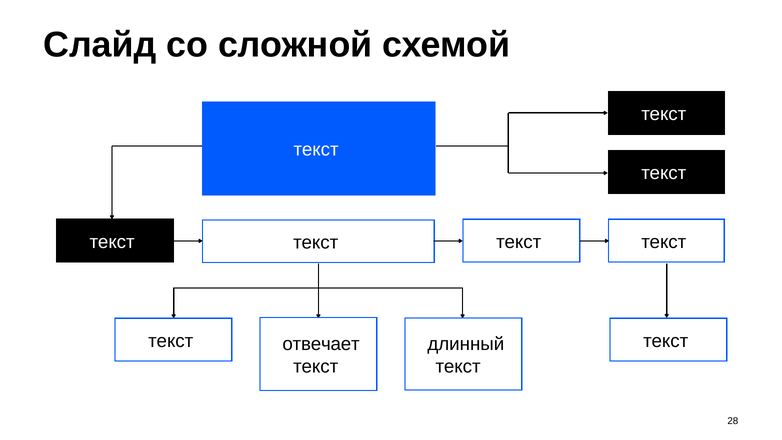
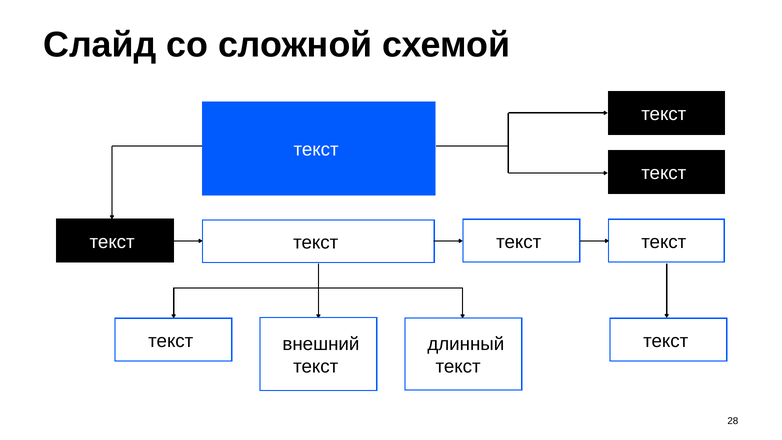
отвечает: отвечает -> внешний (321, 344)
